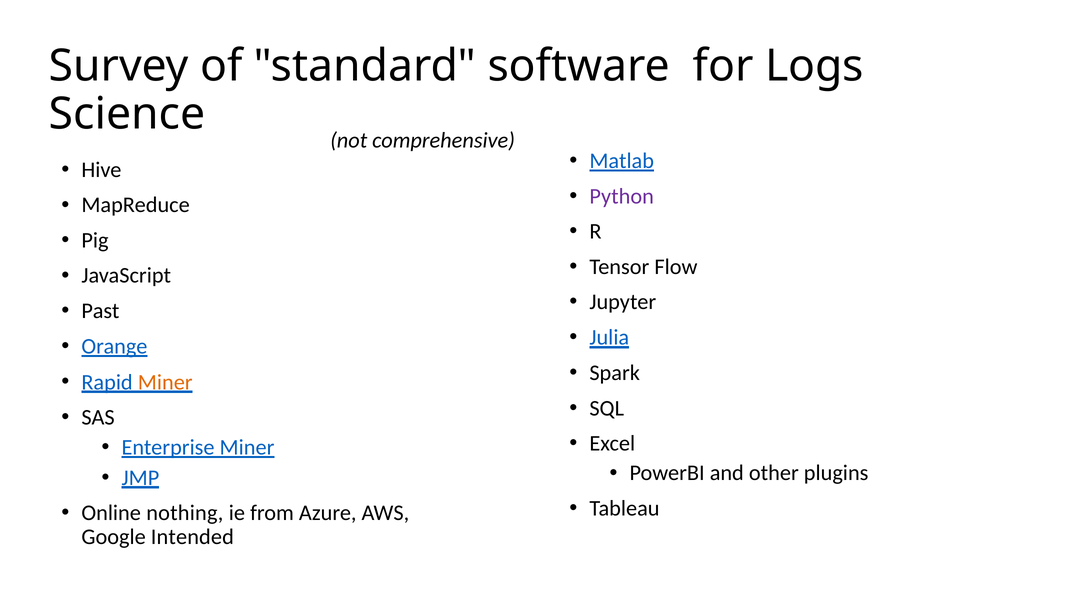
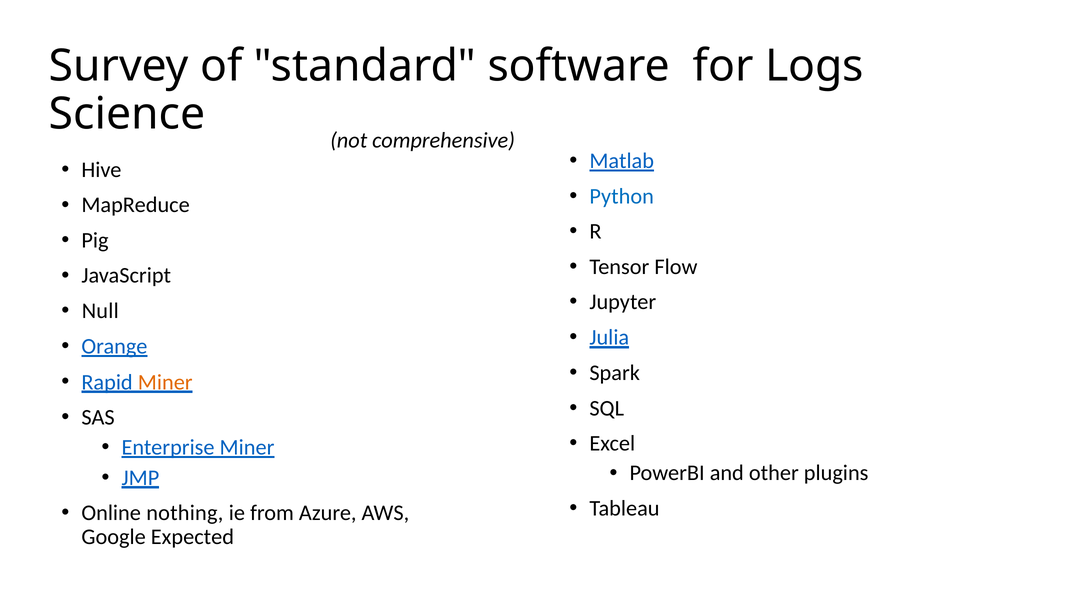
Python colour: purple -> blue (622, 196)
Past: Past -> Null (100, 311)
Intended: Intended -> Expected (192, 537)
